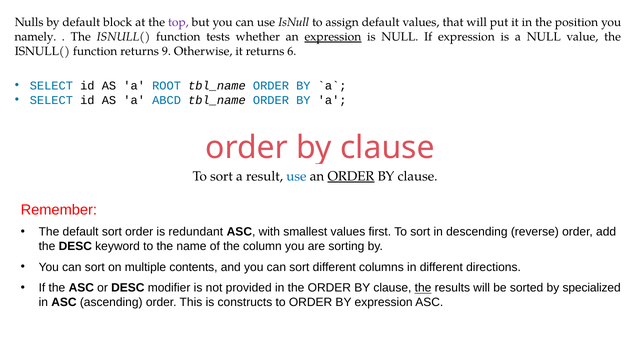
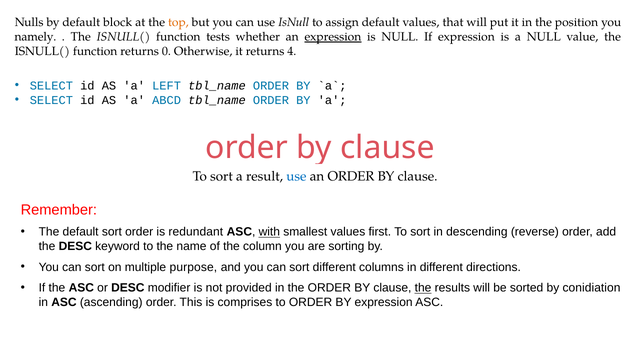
top colour: purple -> orange (178, 22)
9: 9 -> 0 (166, 51)
6: 6 -> 4 (292, 51)
ROOT: ROOT -> LEFT (167, 86)
ORDER underline: present -> none (351, 176)
with underline: none -> present (269, 232)
contents: contents -> purpose (193, 267)
specialized: specialized -> conidiation (592, 288)
constructs: constructs -> comprises (245, 302)
